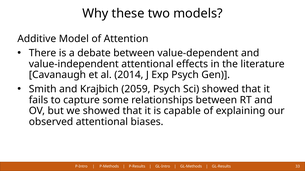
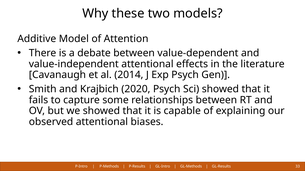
2059: 2059 -> 2020 (136, 89)
